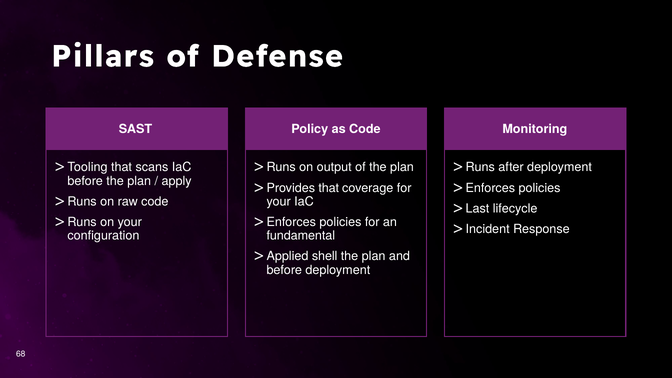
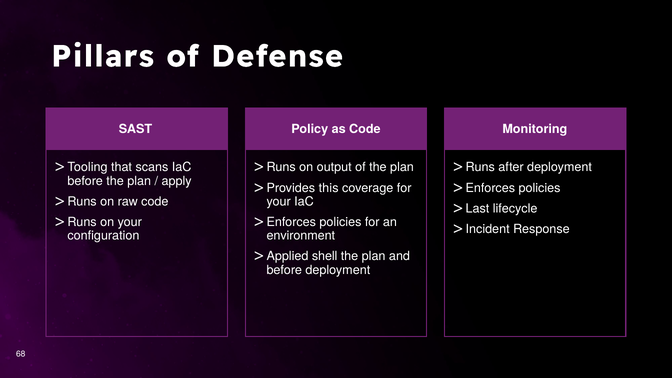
that: that -> this (329, 188)
fundamental: fundamental -> environment (301, 236)
